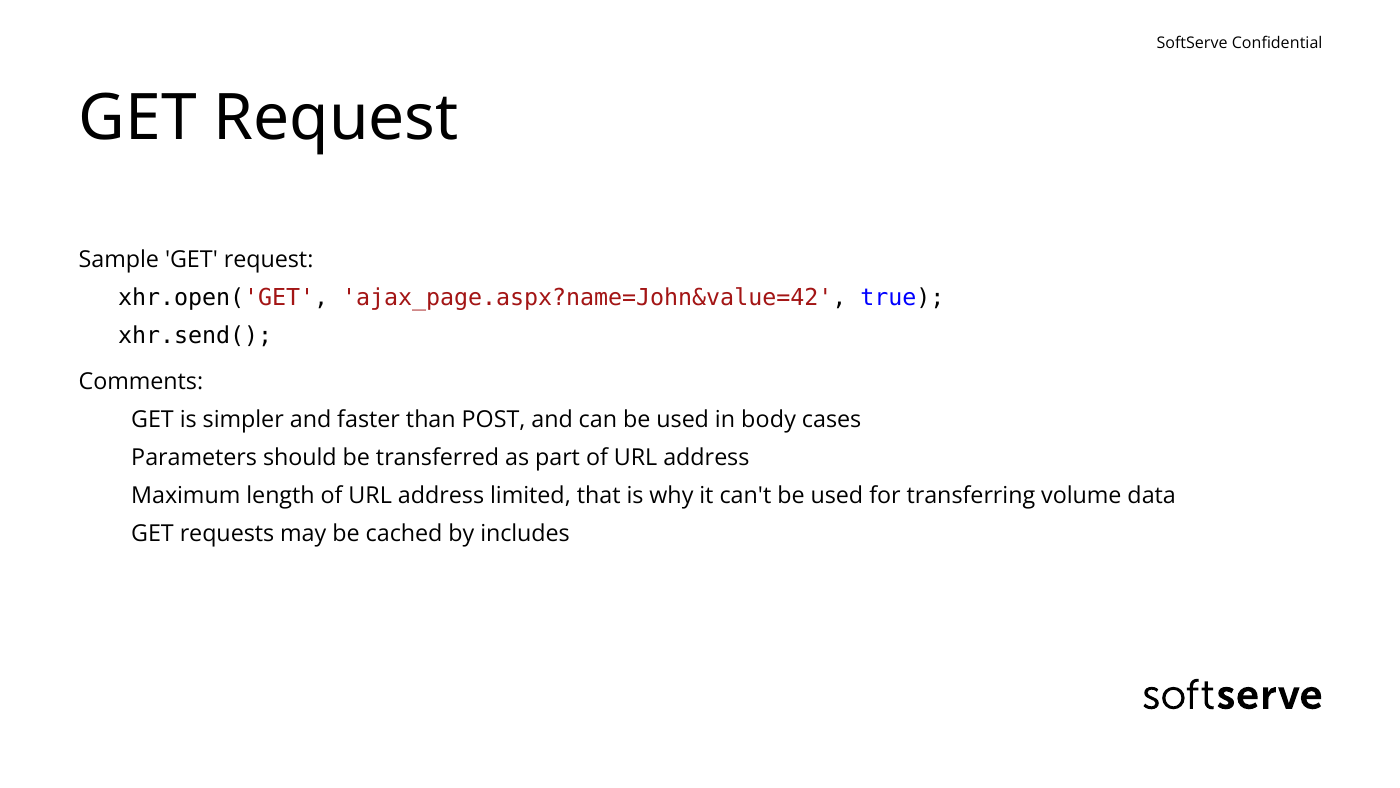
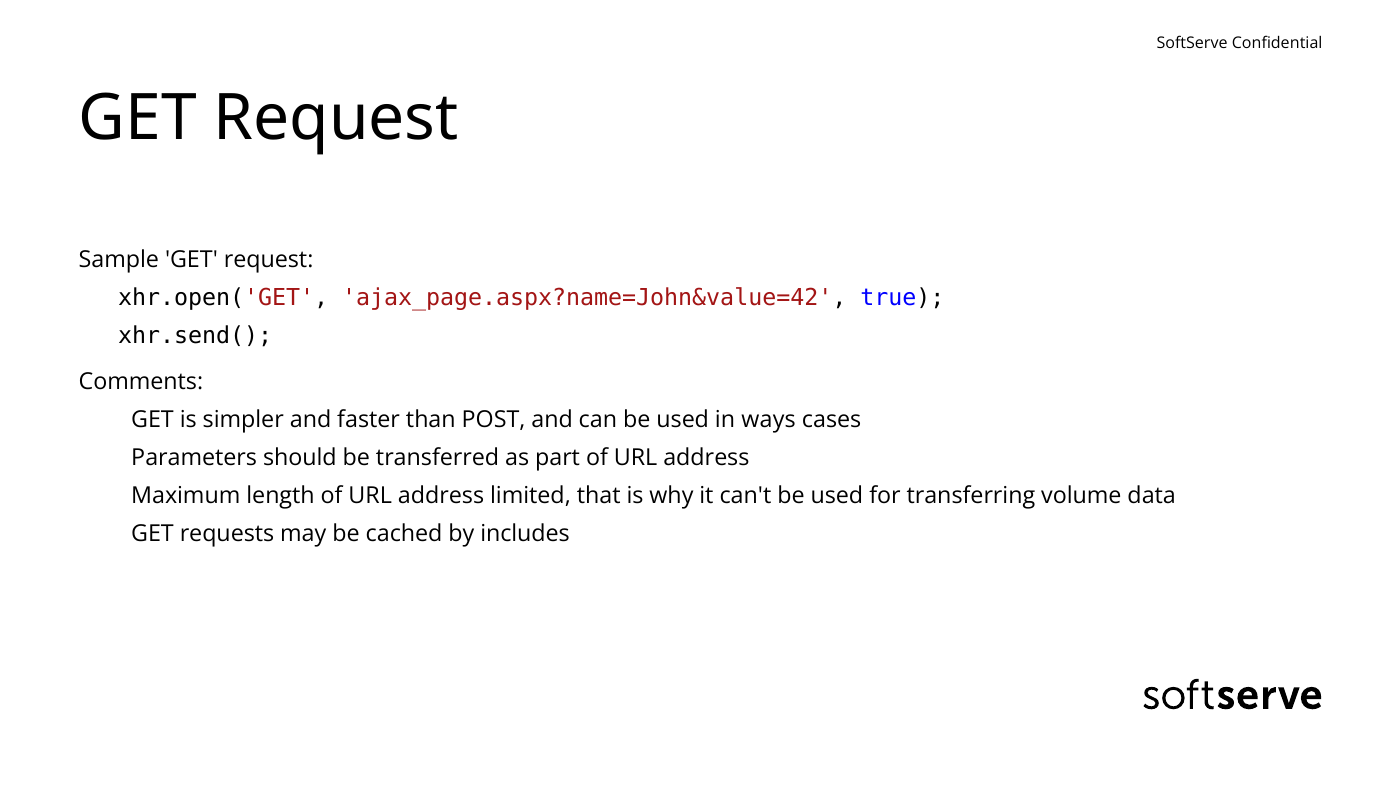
body: body -> ways (769, 419)
